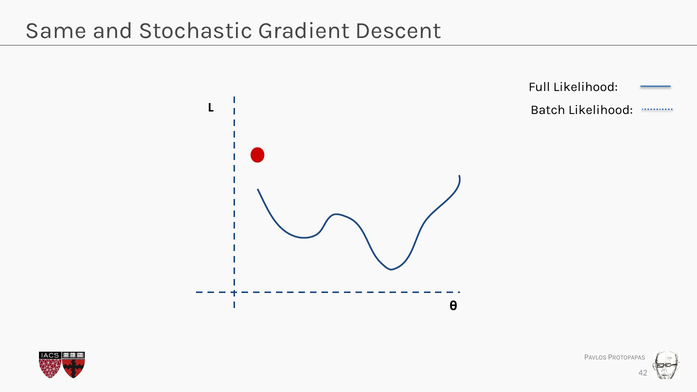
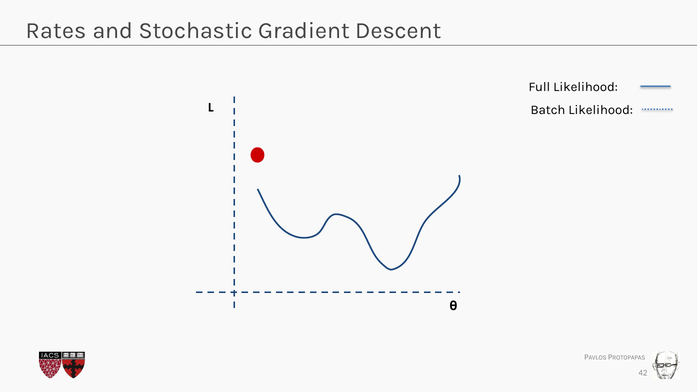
Same: Same -> Rates (56, 31)
